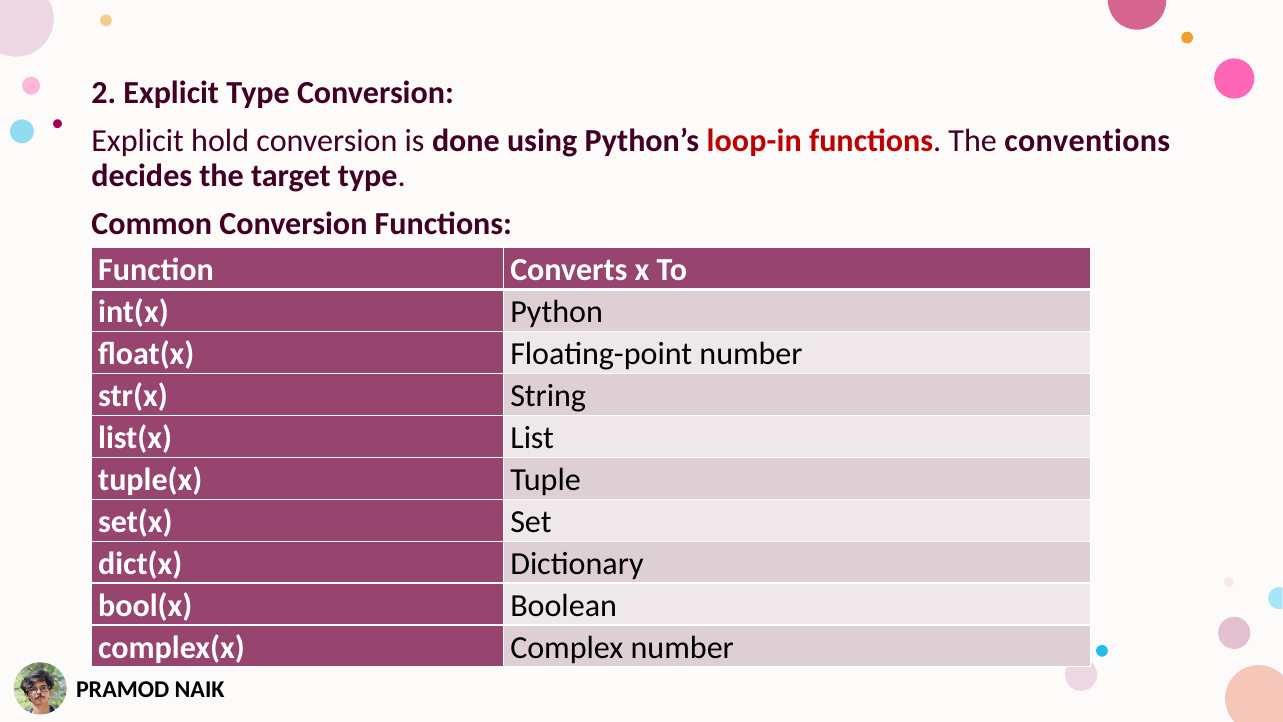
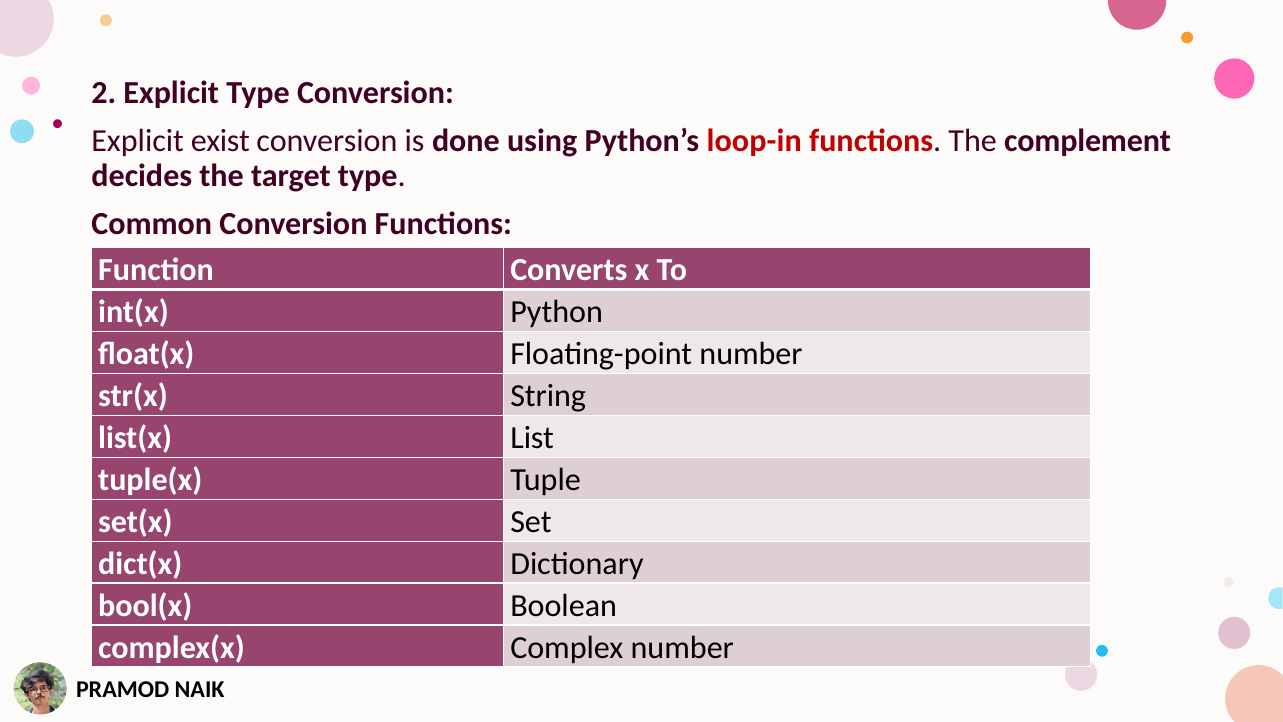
hold: hold -> exist (220, 141)
conventions: conventions -> complement (1088, 141)
